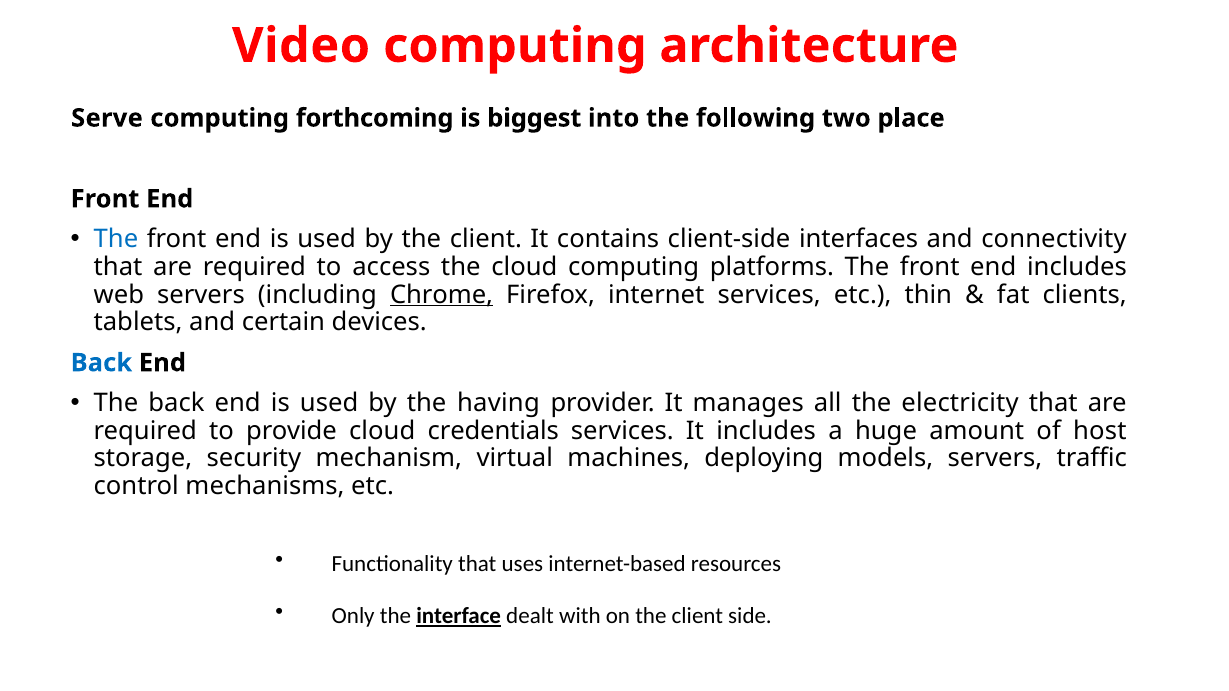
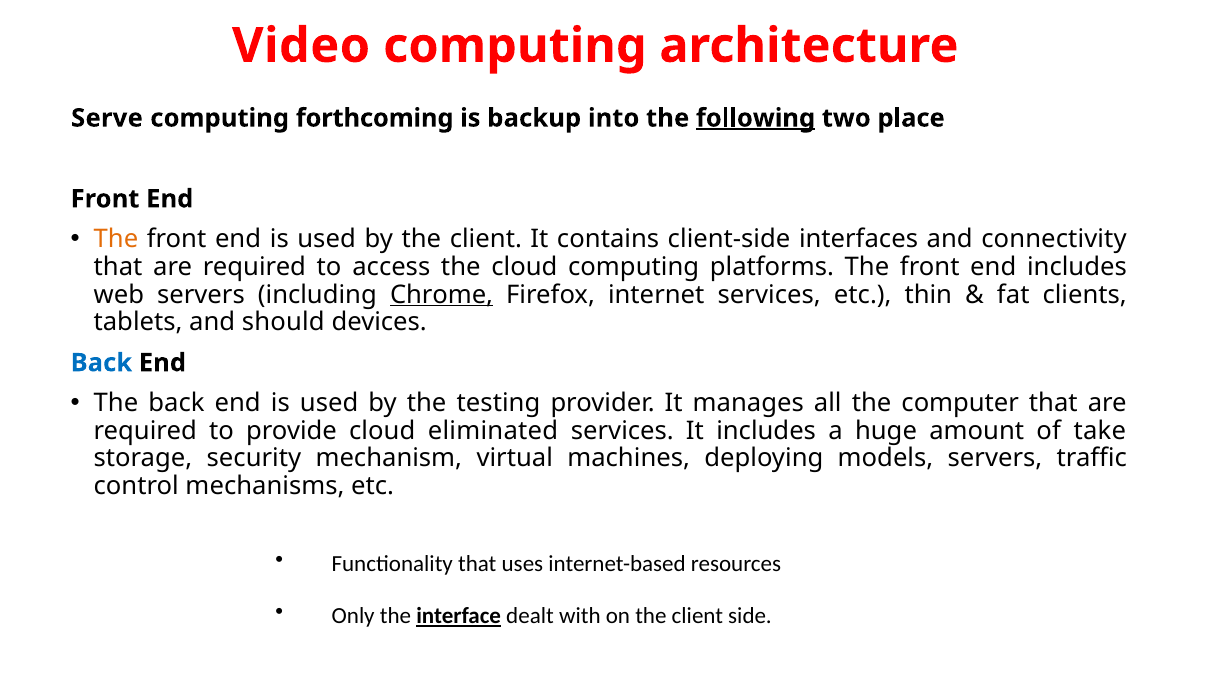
biggest: biggest -> backup (534, 118)
following underline: none -> present (756, 118)
The colour: blue -> orange (116, 240)
certain: certain -> should (283, 323)
having: having -> testing (499, 403)
electricity: electricity -> computer (960, 403)
credentials: credentials -> eliminated (493, 431)
host: host -> take (1100, 431)
